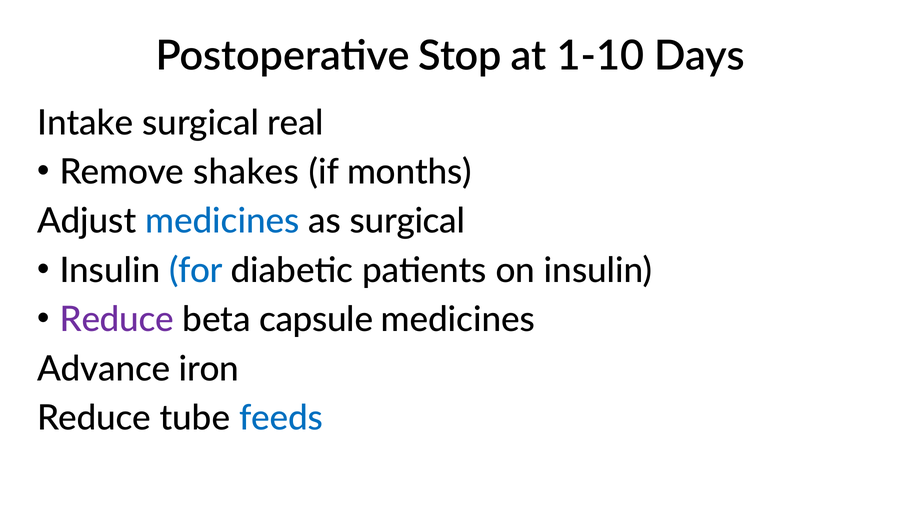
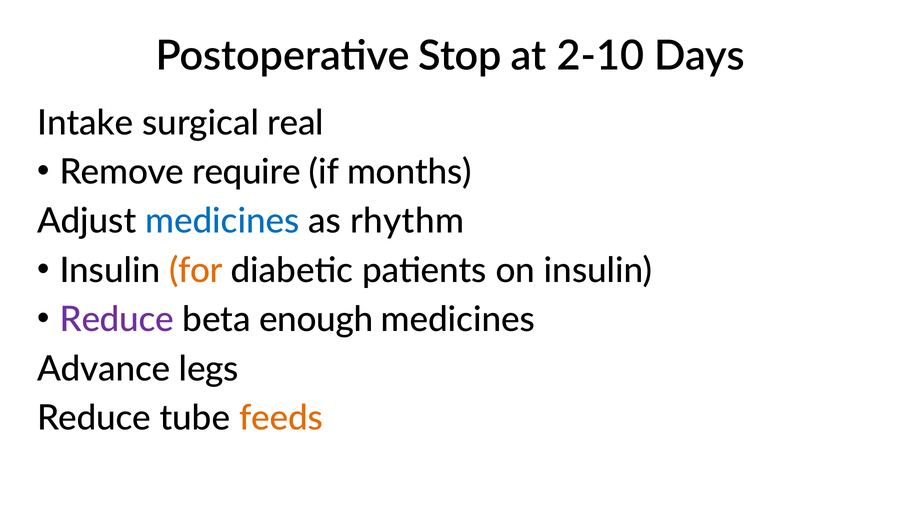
1-10: 1-10 -> 2-10 (600, 56)
shakes: shakes -> require (246, 172)
as surgical: surgical -> rhythm (407, 221)
for colour: blue -> orange (196, 271)
capsule: capsule -> enough (316, 320)
iron: iron -> legs (209, 369)
feeds colour: blue -> orange (281, 418)
